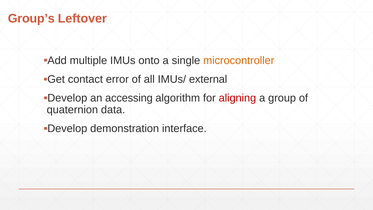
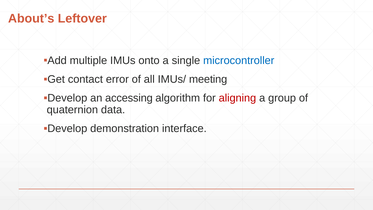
Group’s: Group’s -> About’s (31, 19)
microcontroller colour: orange -> blue (239, 61)
external: external -> meeting (208, 79)
